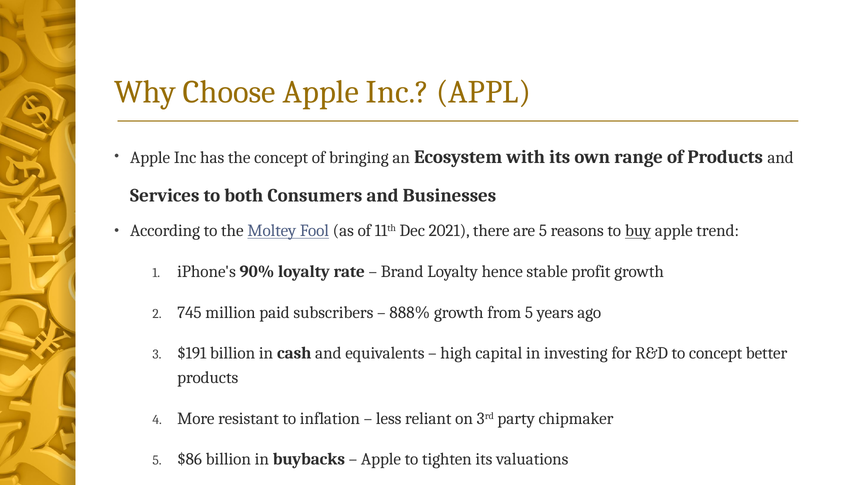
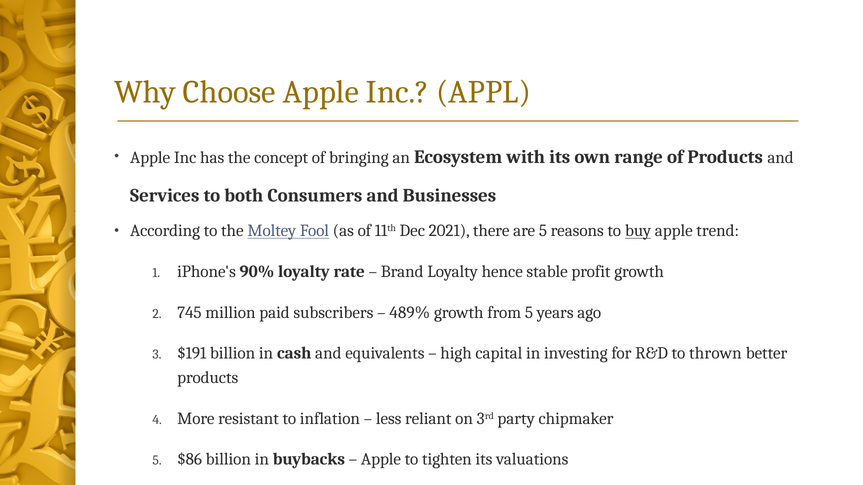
888%: 888% -> 489% (410, 313)
to concept: concept -> thrown (715, 354)
